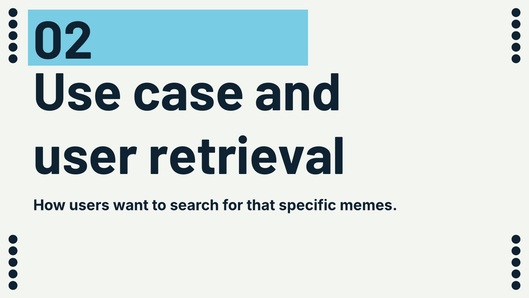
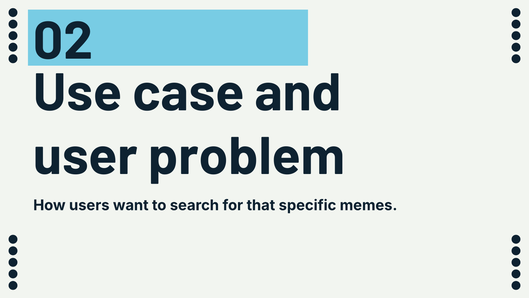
retrieval: retrieval -> problem (247, 157)
